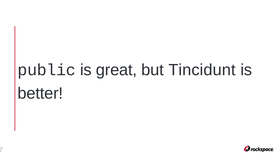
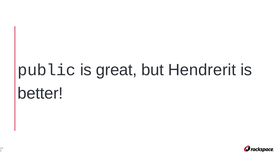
Tincidunt: Tincidunt -> Hendrerit (202, 70)
